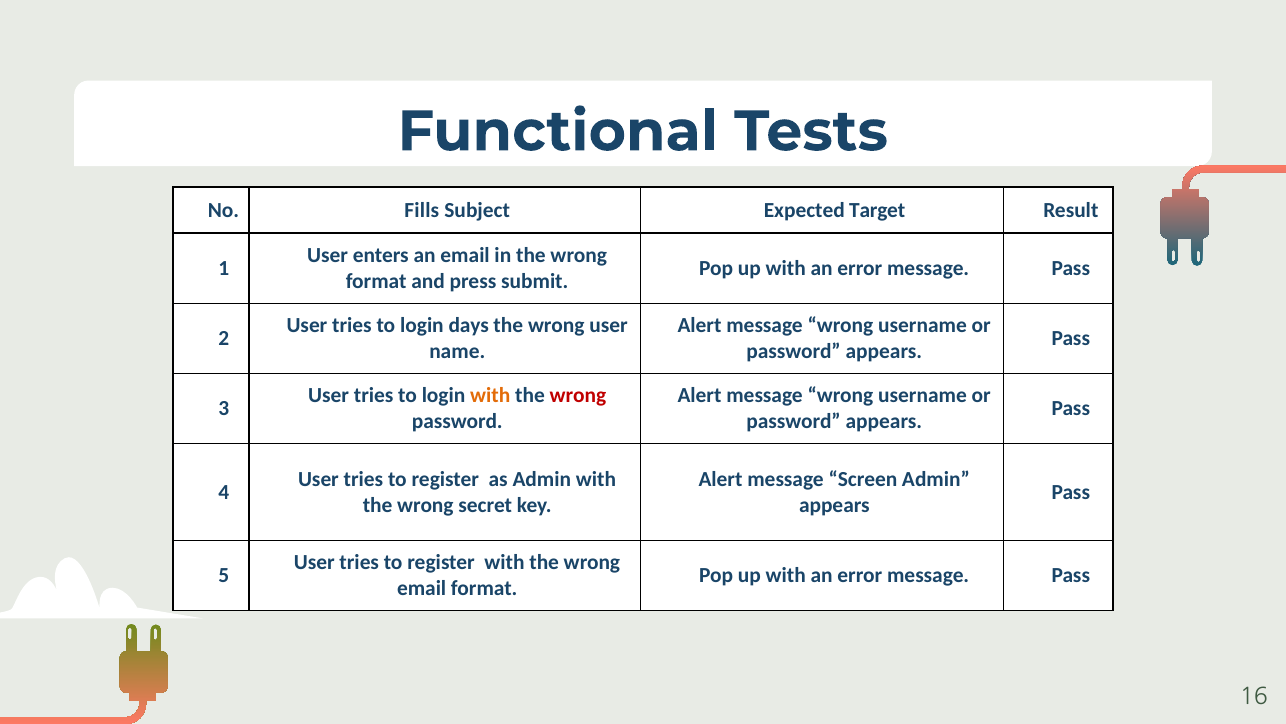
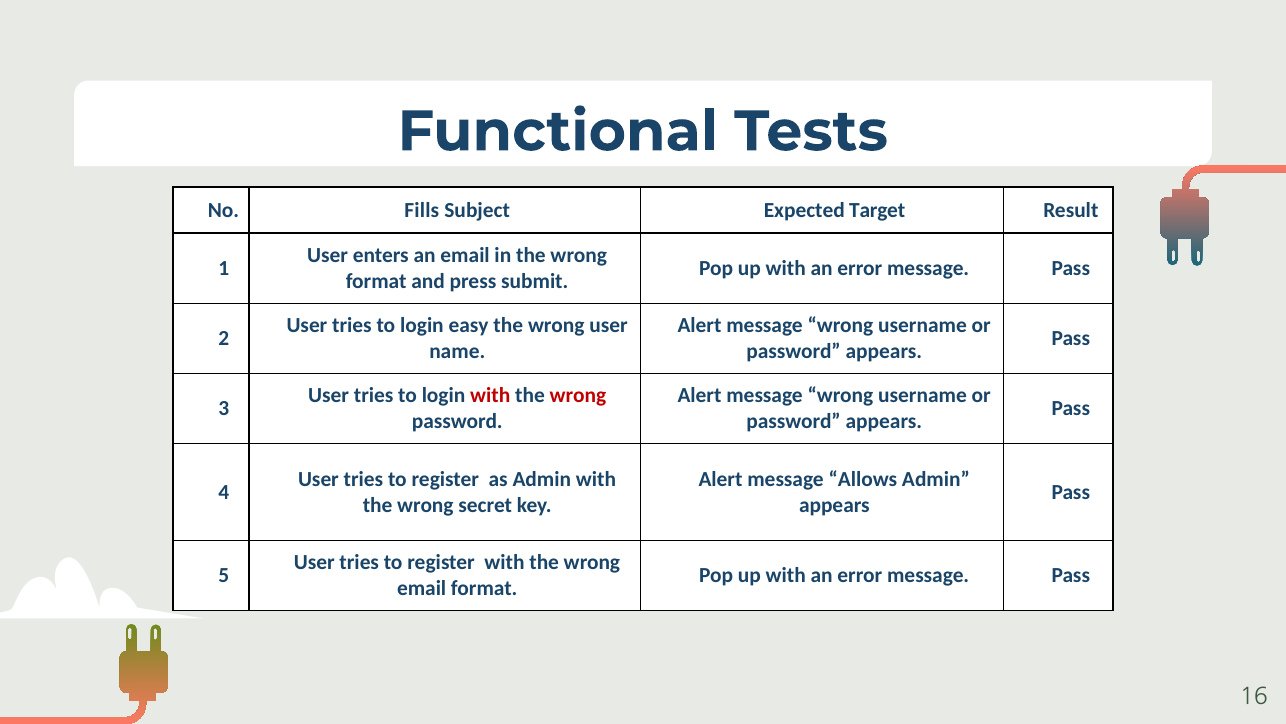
days: days -> easy (469, 325)
with colour: orange -> red (490, 395)
Screen: Screen -> Allows (863, 479)
